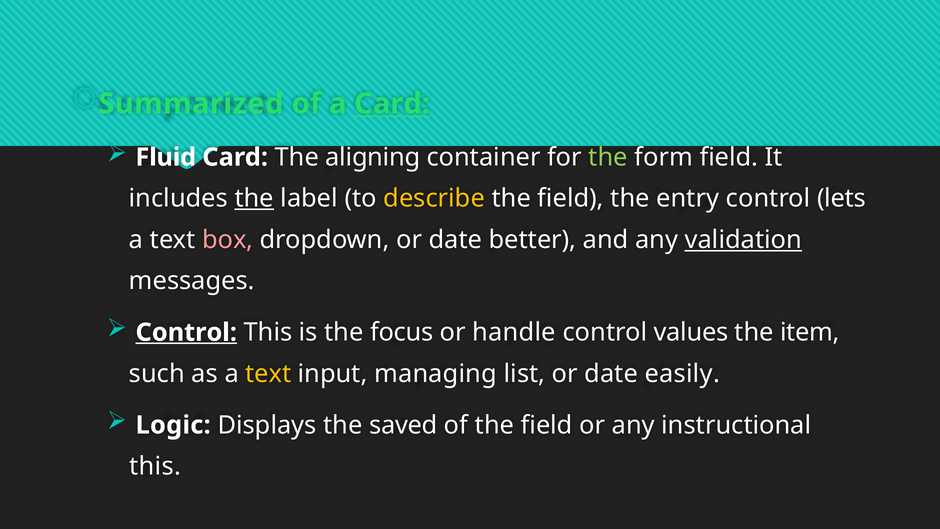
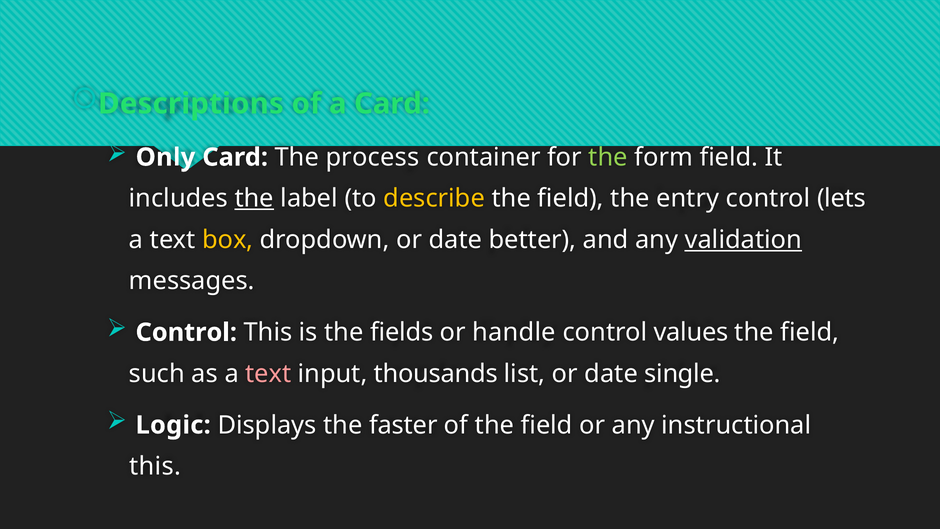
Summarized: Summarized -> Descriptions (191, 104)
Card underline: present -> none (392, 104)
Fluid: Fluid -> Only (165, 157)
aligning: aligning -> process (373, 157)
box colour: pink -> yellow (228, 240)
Control underline: present -> none (186, 332)
focus: focus -> fields (402, 332)
item: item -> field (810, 332)
text colour: yellow -> pink (268, 373)
managing: managing -> thousands (436, 373)
easily: easily -> single (682, 373)
saved: saved -> faster (403, 425)
